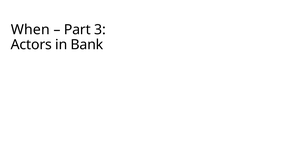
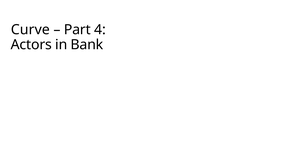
When: When -> Curve (30, 30)
3: 3 -> 4 (100, 30)
